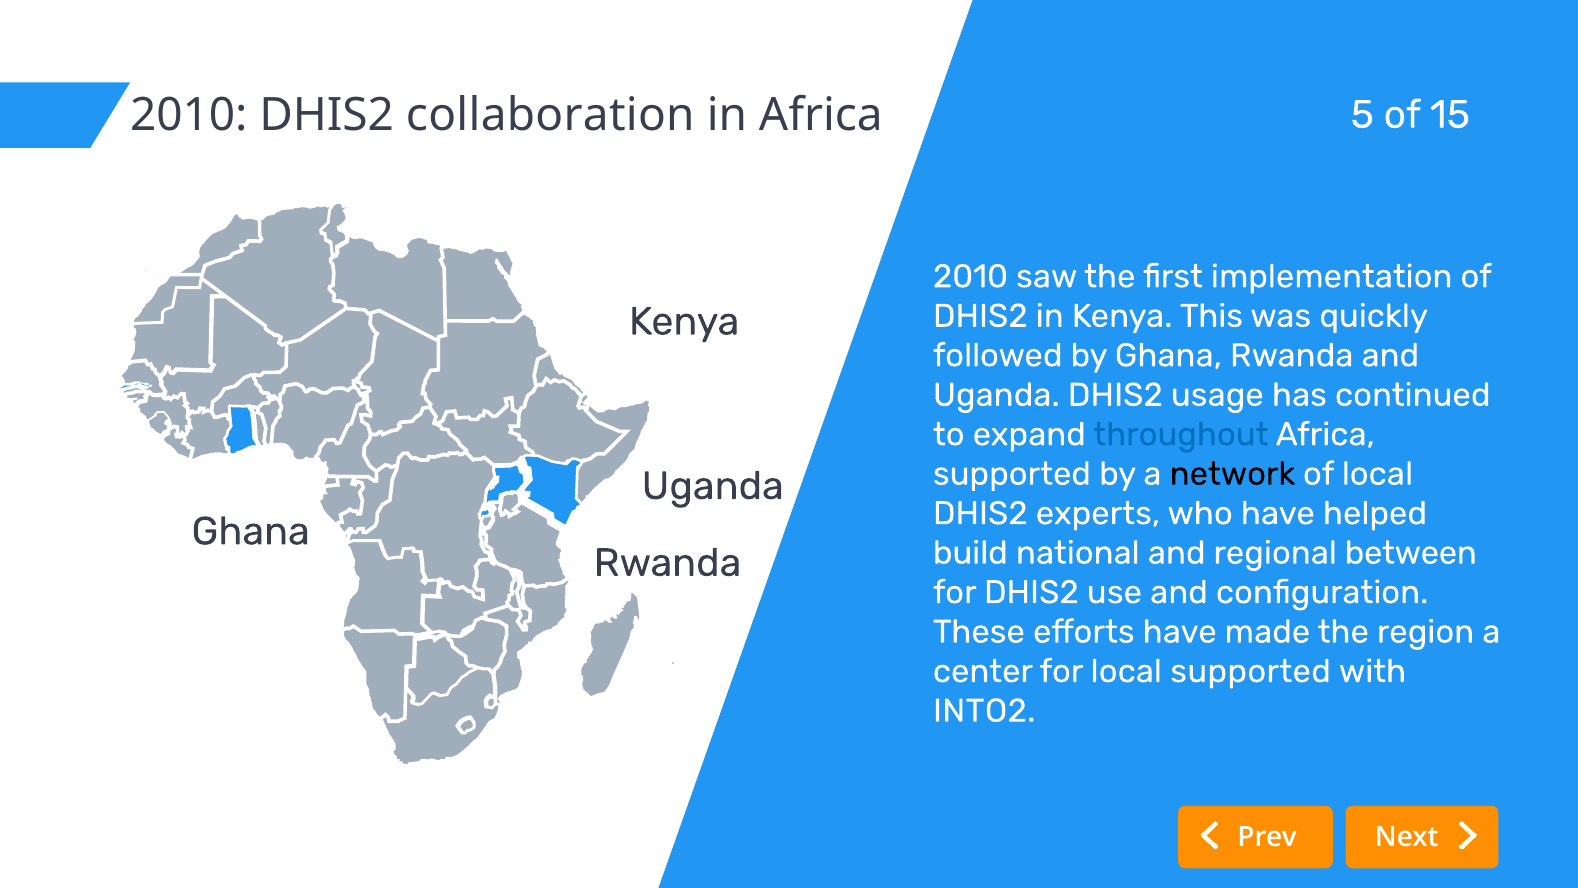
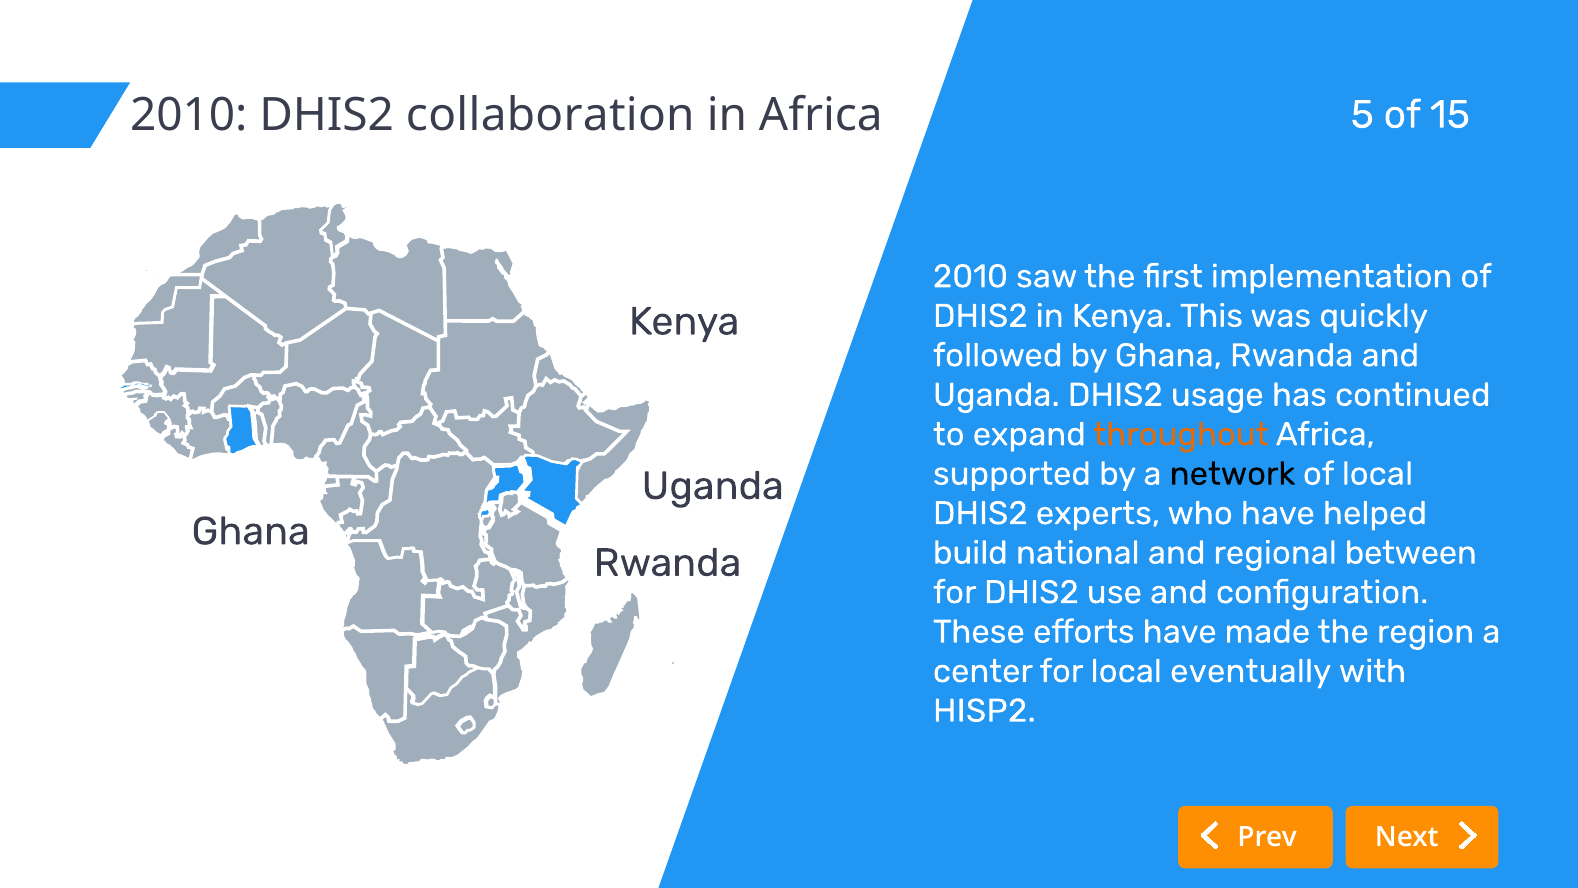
throughout colour: blue -> orange (1181, 434)
local supported: supported -> eventually (1251, 671)
INTO2: INTO2 -> HISP2 (984, 710)
